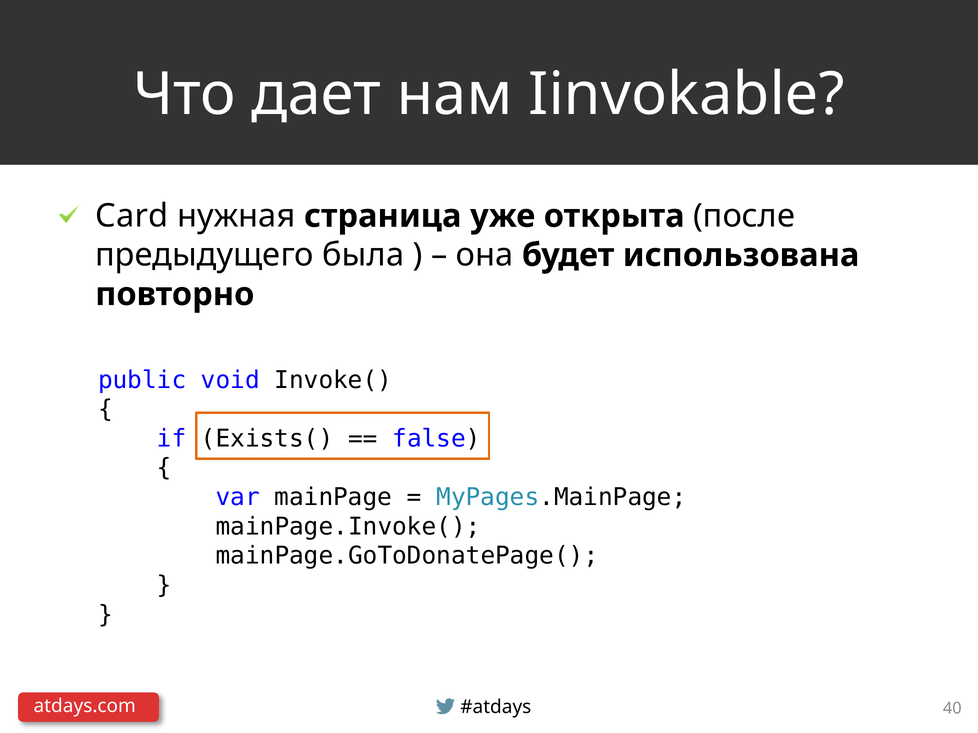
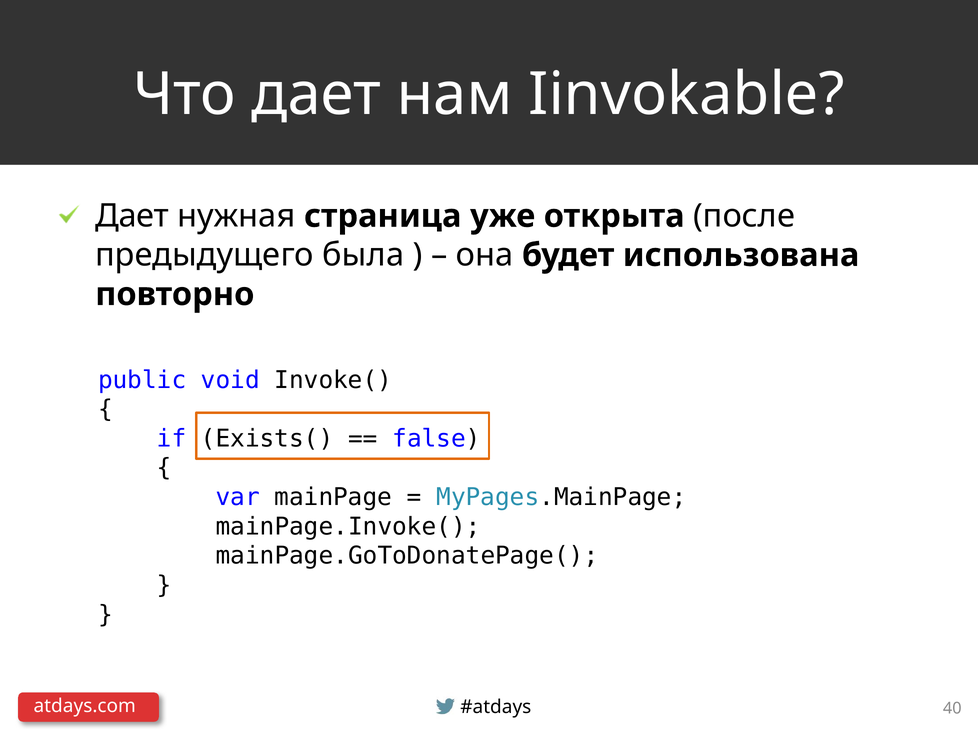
Card: Card -> Дает (132, 216)
